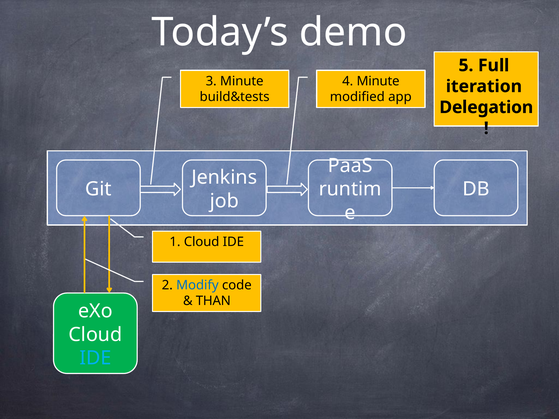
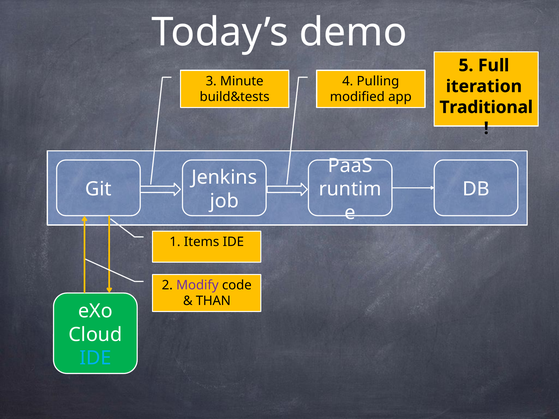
4 Minute: Minute -> Pulling (378, 81)
Delegation: Delegation -> Traditional (486, 107)
1 Cloud: Cloud -> Items (202, 242)
Modify colour: blue -> purple (197, 285)
